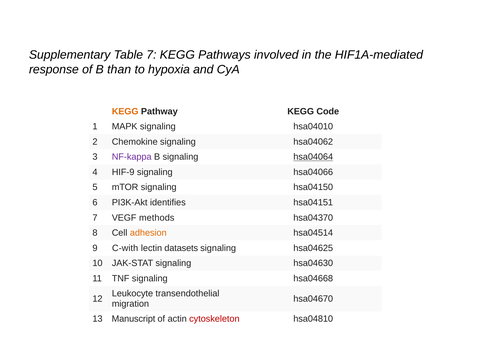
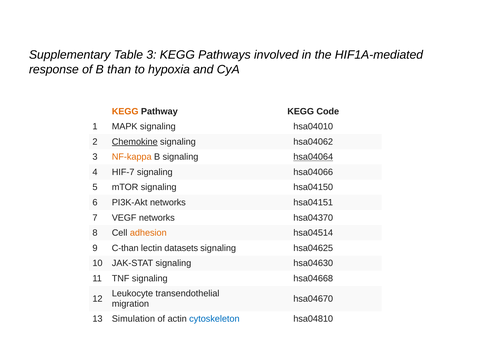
Table 7: 7 -> 3 (151, 55)
Chemokine underline: none -> present (135, 142)
NF-kappa colour: purple -> orange (132, 157)
HIF-9: HIF-9 -> HIF-7 (123, 172)
PI3K-Akt identifies: identifies -> networks (168, 202)
VEGF methods: methods -> networks (157, 218)
C-with: C-with -> C-than (125, 248)
Manuscript: Manuscript -> Simulation (133, 319)
cytoskeleton colour: red -> blue (214, 319)
